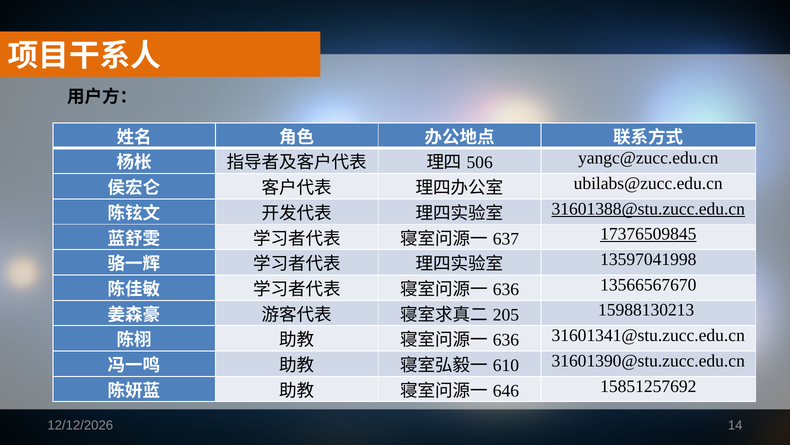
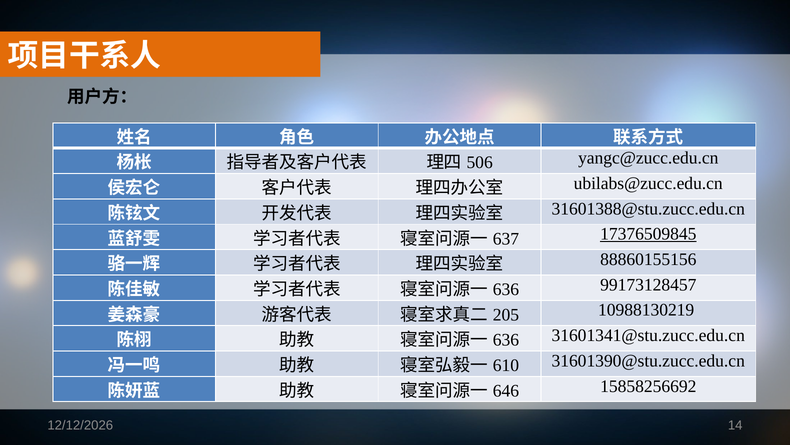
31601388@stu.zucc.edu.cn underline: present -> none (648, 209)
13597041998: 13597041998 -> 88860155156 (648, 259)
13566567670: 13566567670 -> 99173128457 (648, 284)
15988130213: 15988130213 -> 10988130219 (646, 310)
15851257692: 15851257692 -> 15858256692 (648, 386)
